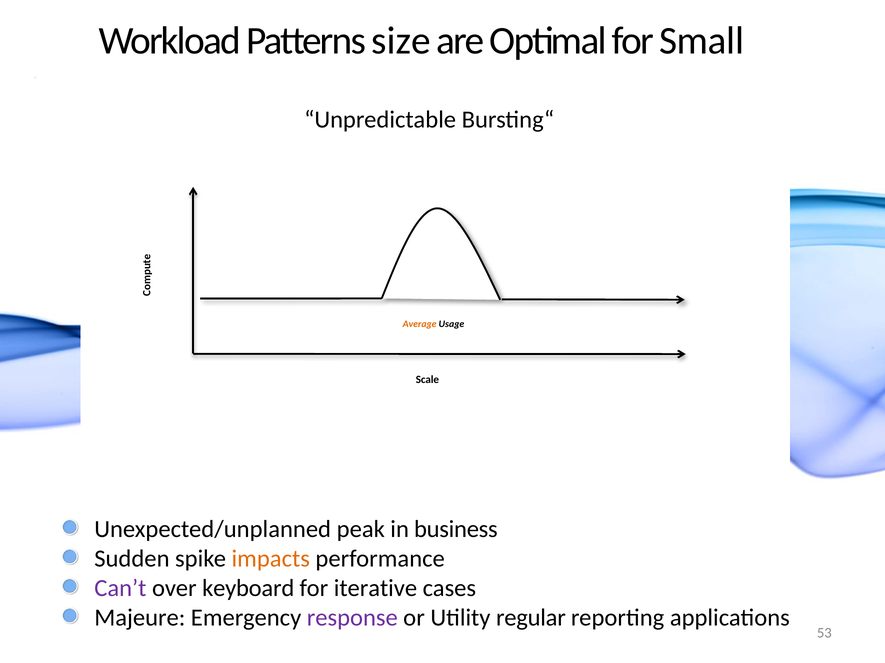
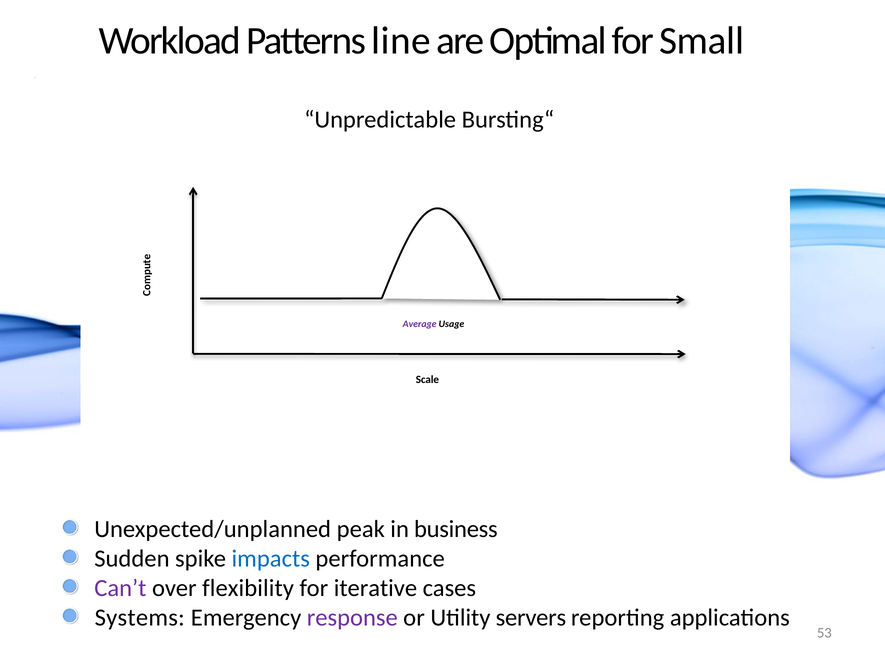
size: size -> line (401, 41)
Average colour: orange -> purple (420, 324)
impacts colour: orange -> blue (271, 559)
keyboard: keyboard -> flexibility (248, 589)
Majeure: Majeure -> Systems (140, 618)
regular: regular -> servers (531, 618)
